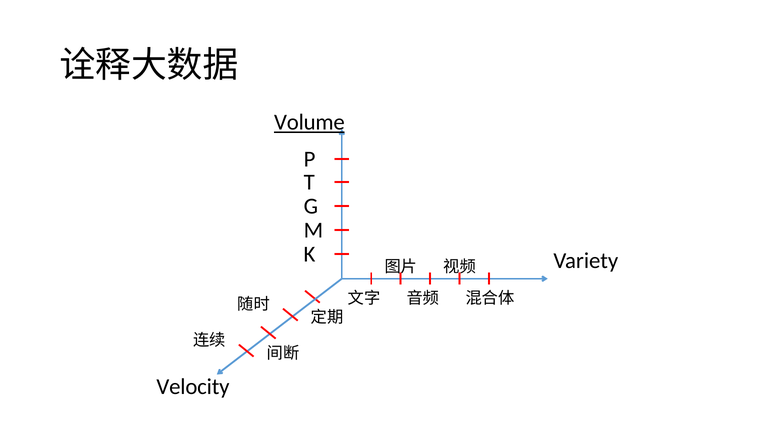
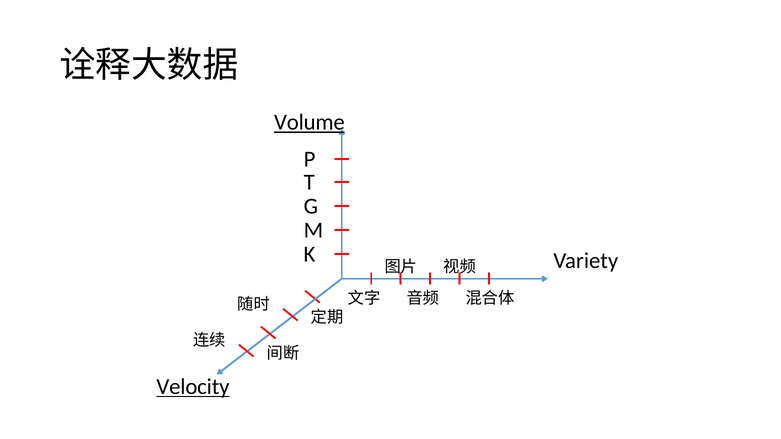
Velocity underline: none -> present (193, 387)
